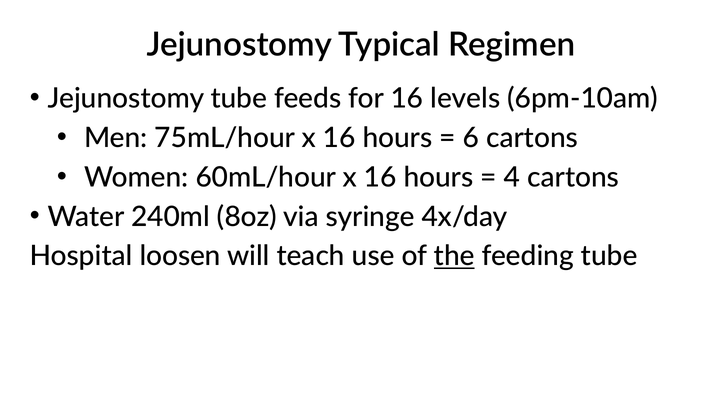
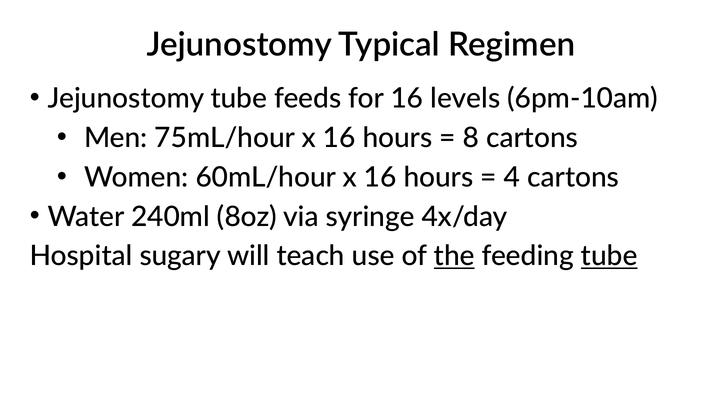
6: 6 -> 8 (471, 138)
loosen: loosen -> sugary (180, 256)
tube underline: none -> present (609, 256)
